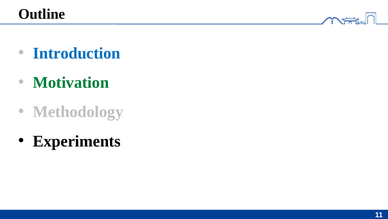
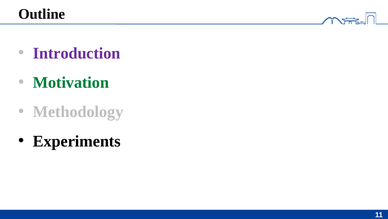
Introduction colour: blue -> purple (77, 53)
